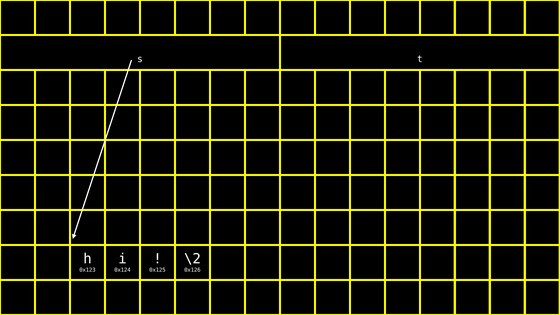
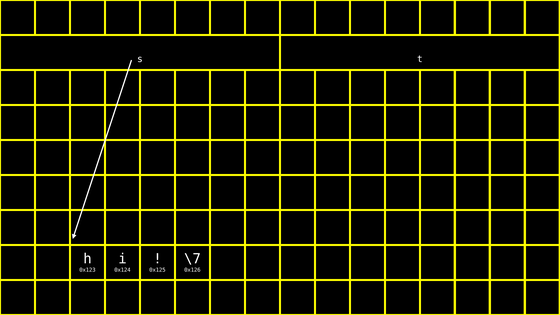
\2: \2 -> \7 (192, 259)
